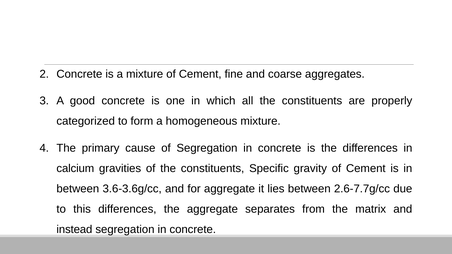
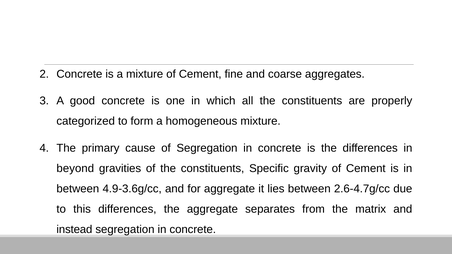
calcium: calcium -> beyond (75, 169)
3.6-3.6g/cc: 3.6-3.6g/cc -> 4.9-3.6g/cc (132, 189)
2.6-7.7g/cc: 2.6-7.7g/cc -> 2.6-4.7g/cc (362, 189)
